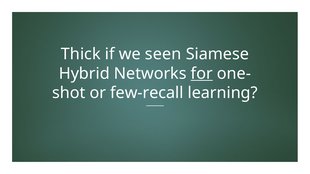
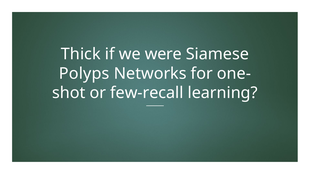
seen: seen -> were (163, 54)
Hybrid: Hybrid -> Polyps (84, 74)
for underline: present -> none (202, 74)
